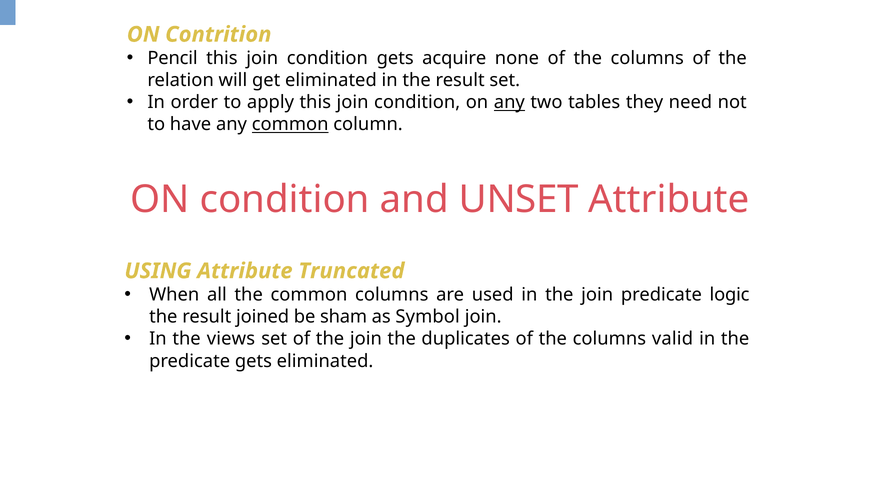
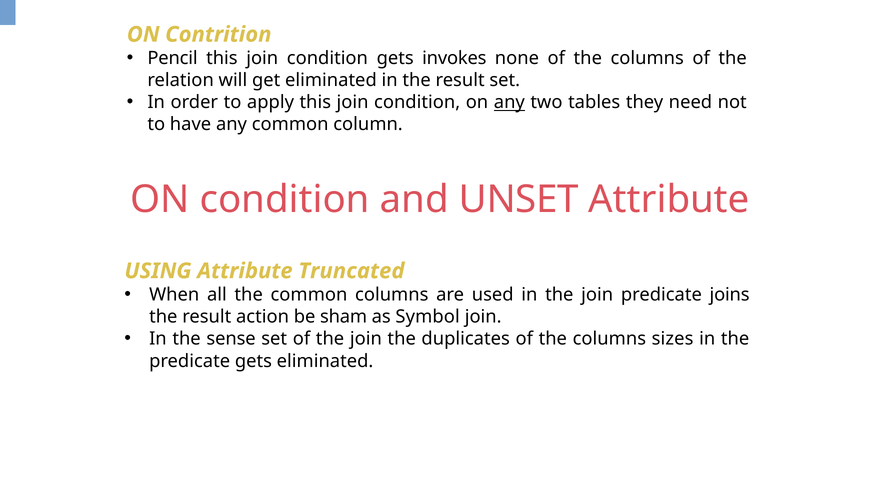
acquire: acquire -> invokes (454, 58)
common underline: present -> none (290, 124)
logic: logic -> joins (730, 295)
joined: joined -> action (263, 317)
views: views -> sense (231, 339)
valid: valid -> sizes (673, 339)
